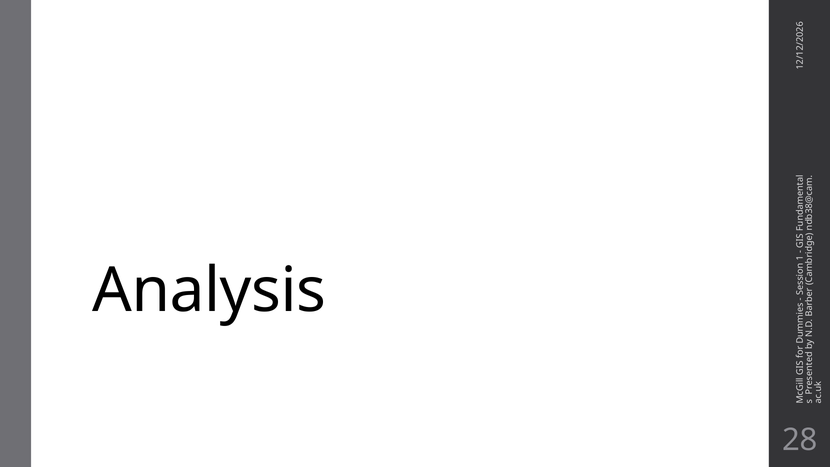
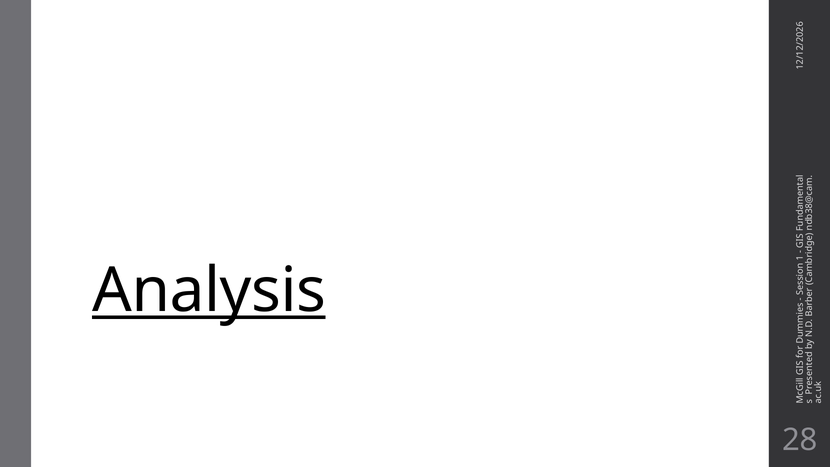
Analysis underline: none -> present (209, 290)
